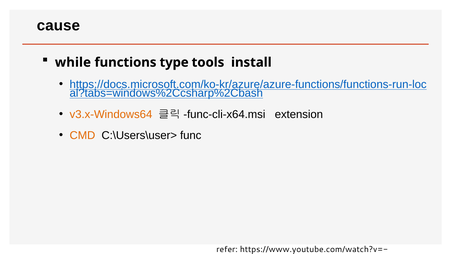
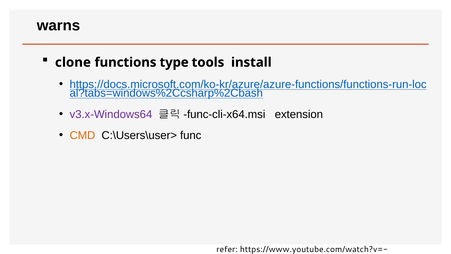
cause: cause -> warns (58, 26)
while: while -> clone (73, 62)
v3.x-Windows64 colour: orange -> purple (111, 114)
